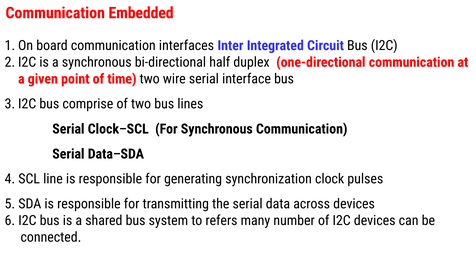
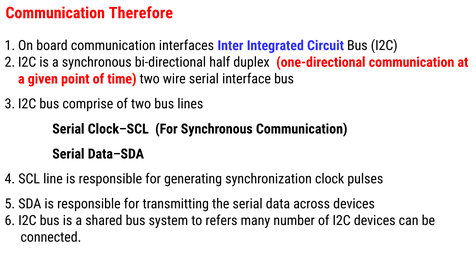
Embedded: Embedded -> Therefore (141, 13)
